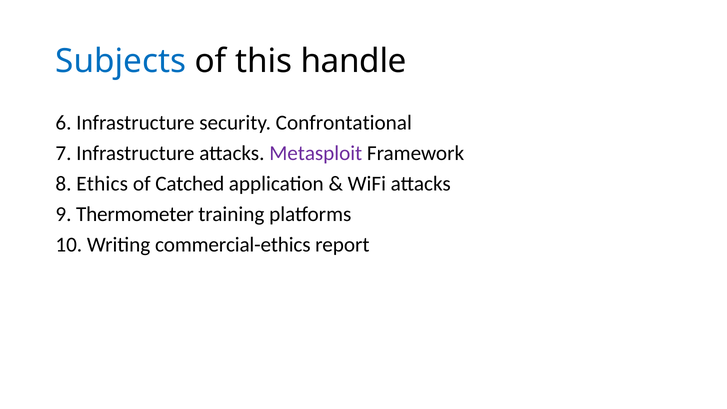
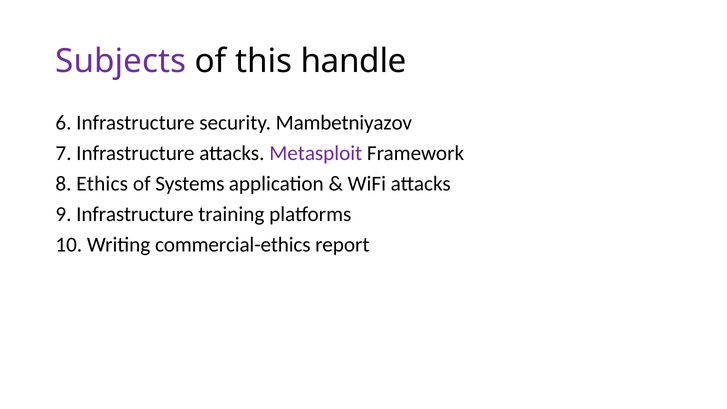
Subjects colour: blue -> purple (121, 61)
Confrontational: Confrontational -> Mambetniyazov (344, 123)
Catched: Catched -> Systems (190, 184)
9 Thermometer: Thermometer -> Infrastructure (135, 214)
